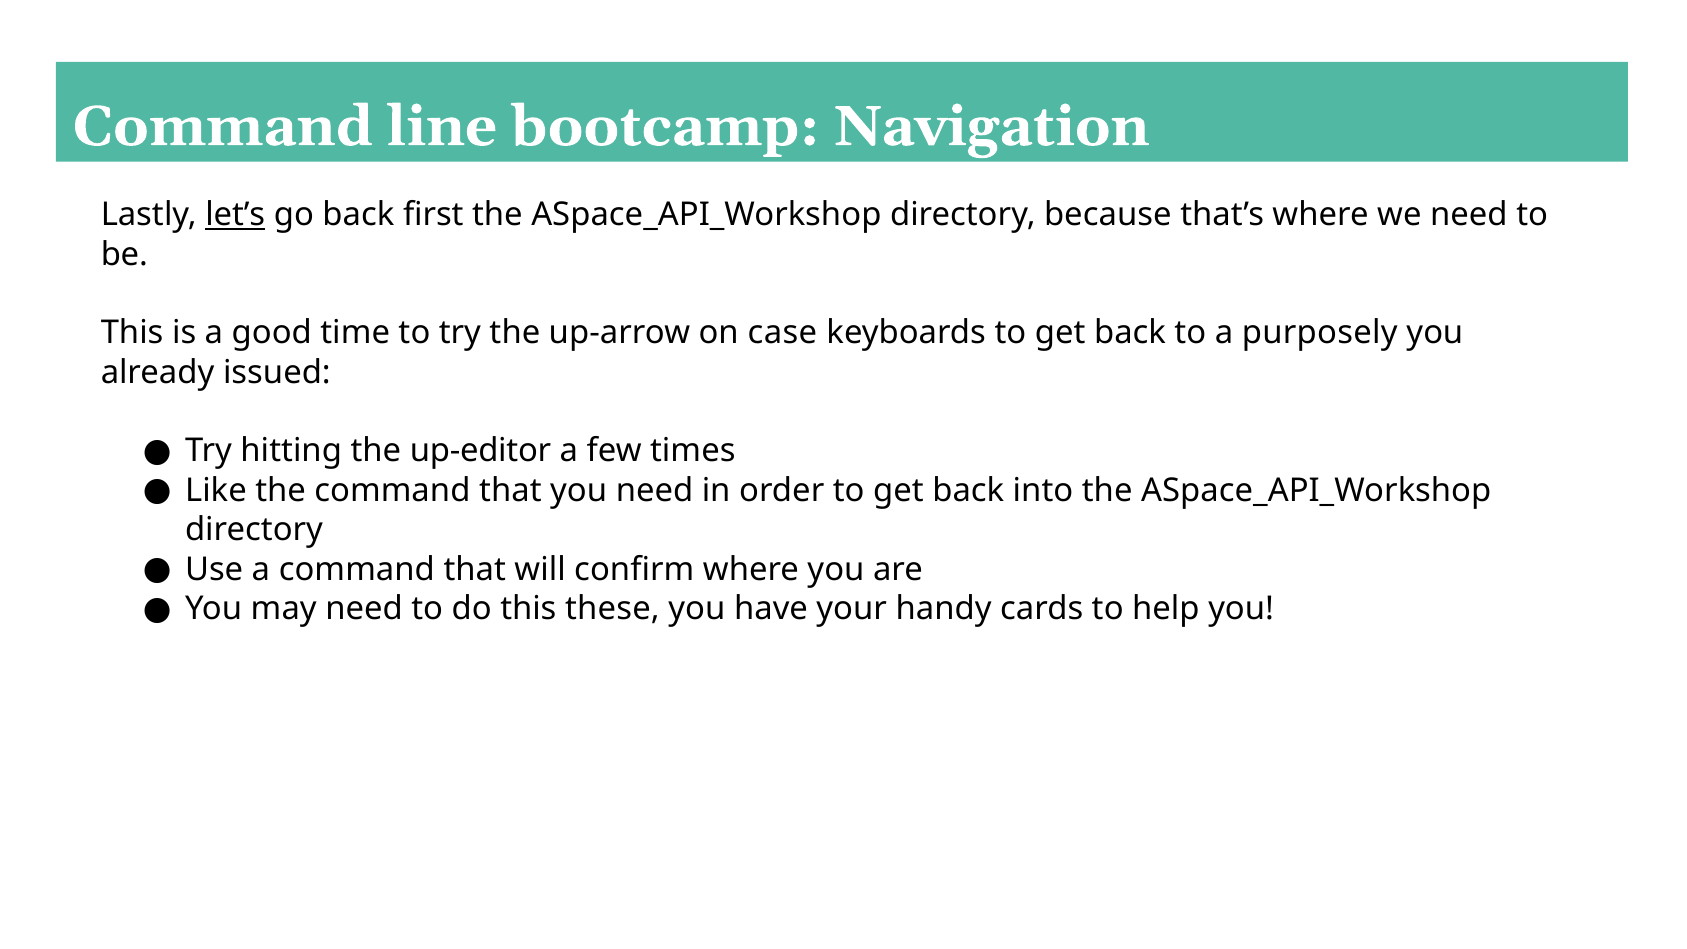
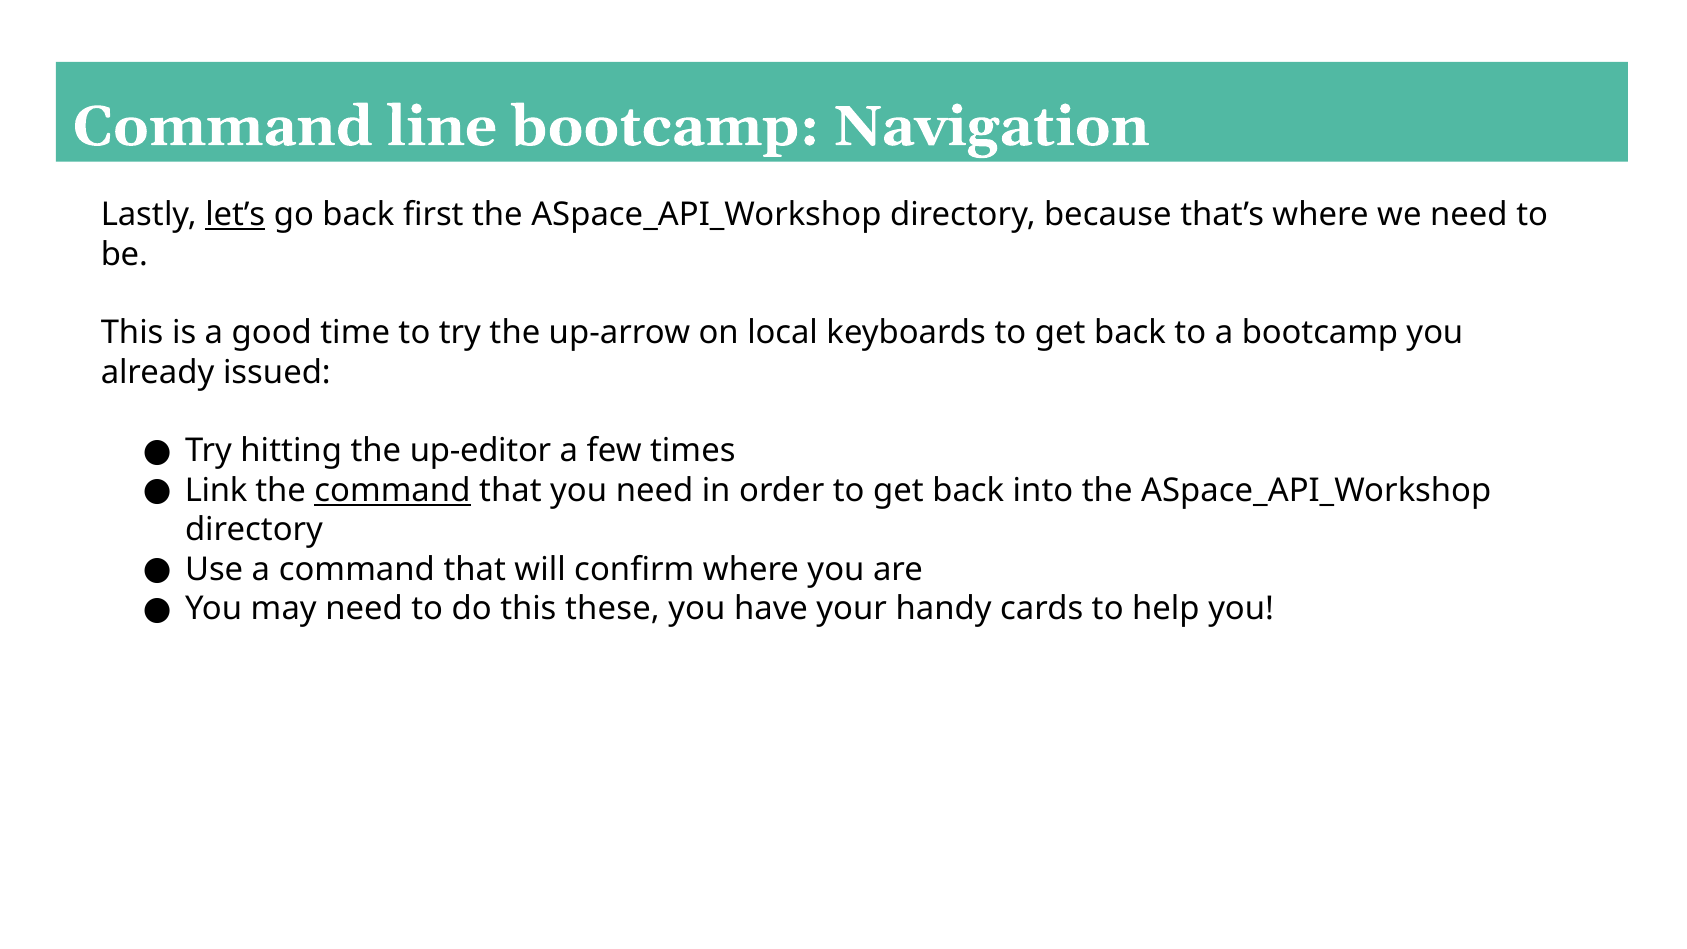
case: case -> local (783, 333)
a purposely: purposely -> bootcamp (1320, 333)
Like: Like -> Link (216, 490)
command underline: none -> present (392, 490)
